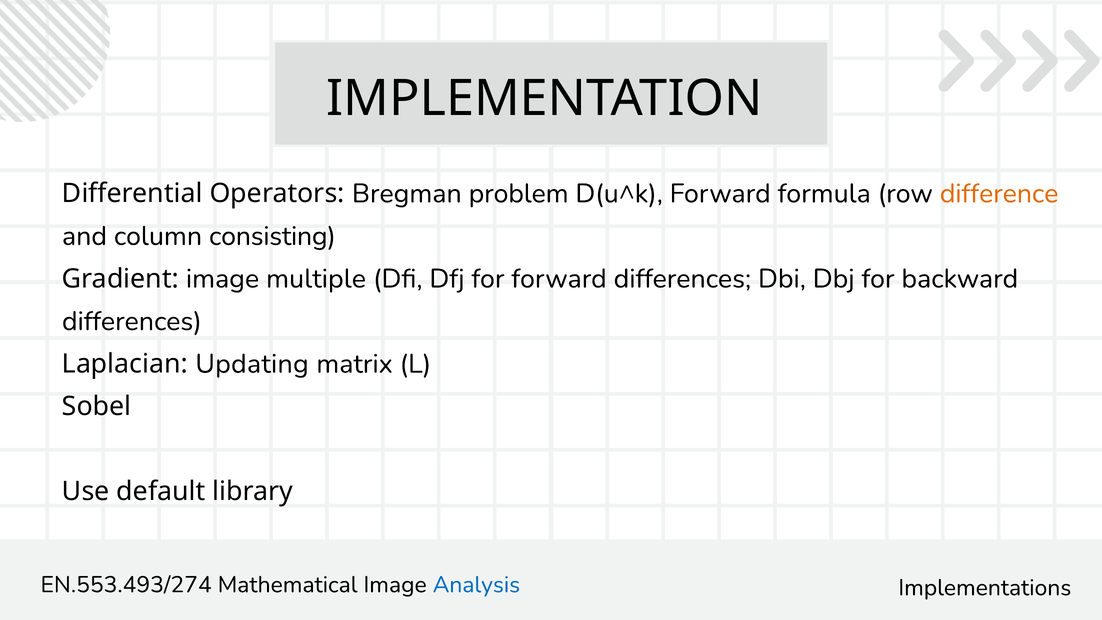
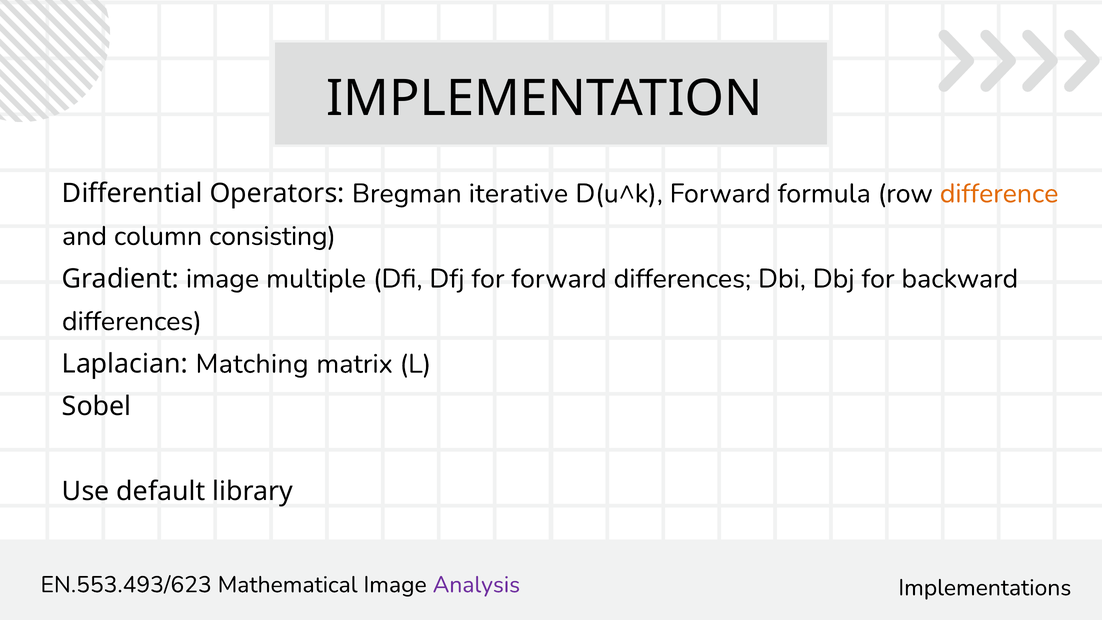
problem: problem -> iterative (518, 193)
Updating: Updating -> Matching (252, 364)
EN.553.493/274: EN.553.493/274 -> EN.553.493/623 (126, 585)
Analysis colour: blue -> purple (476, 585)
